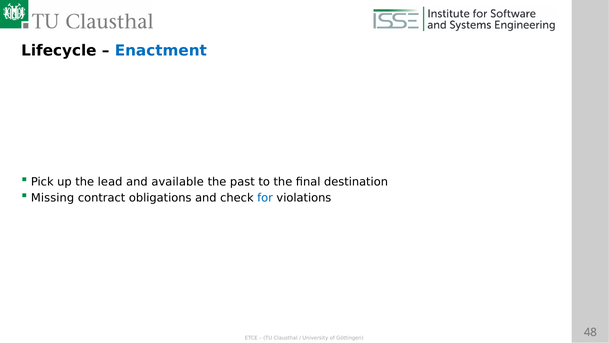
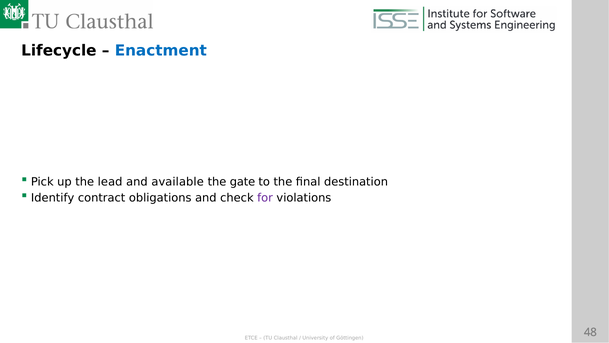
past: past -> gate (242, 182)
Missing: Missing -> Identify (53, 198)
for colour: blue -> purple (265, 198)
